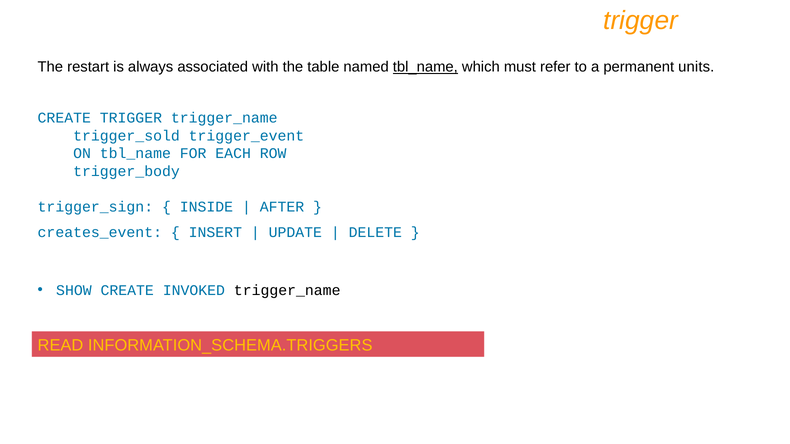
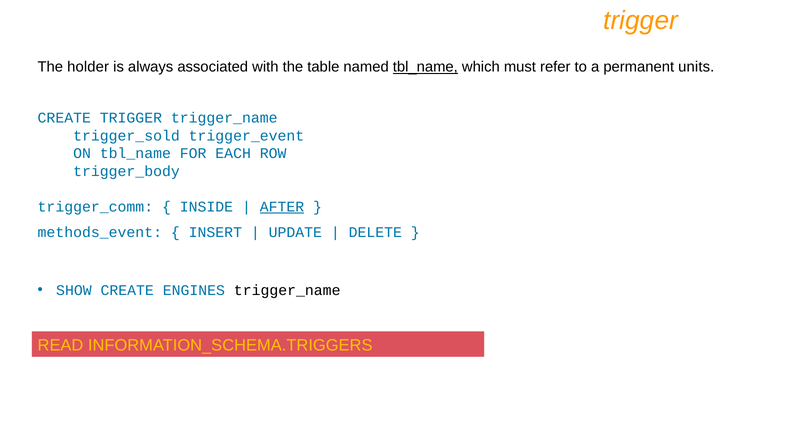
restart: restart -> holder (88, 67)
trigger_sign: trigger_sign -> trigger_comm (95, 207)
AFTER underline: none -> present (282, 207)
creates_event: creates_event -> methods_event (100, 233)
INVOKED: INVOKED -> ENGINES (194, 290)
